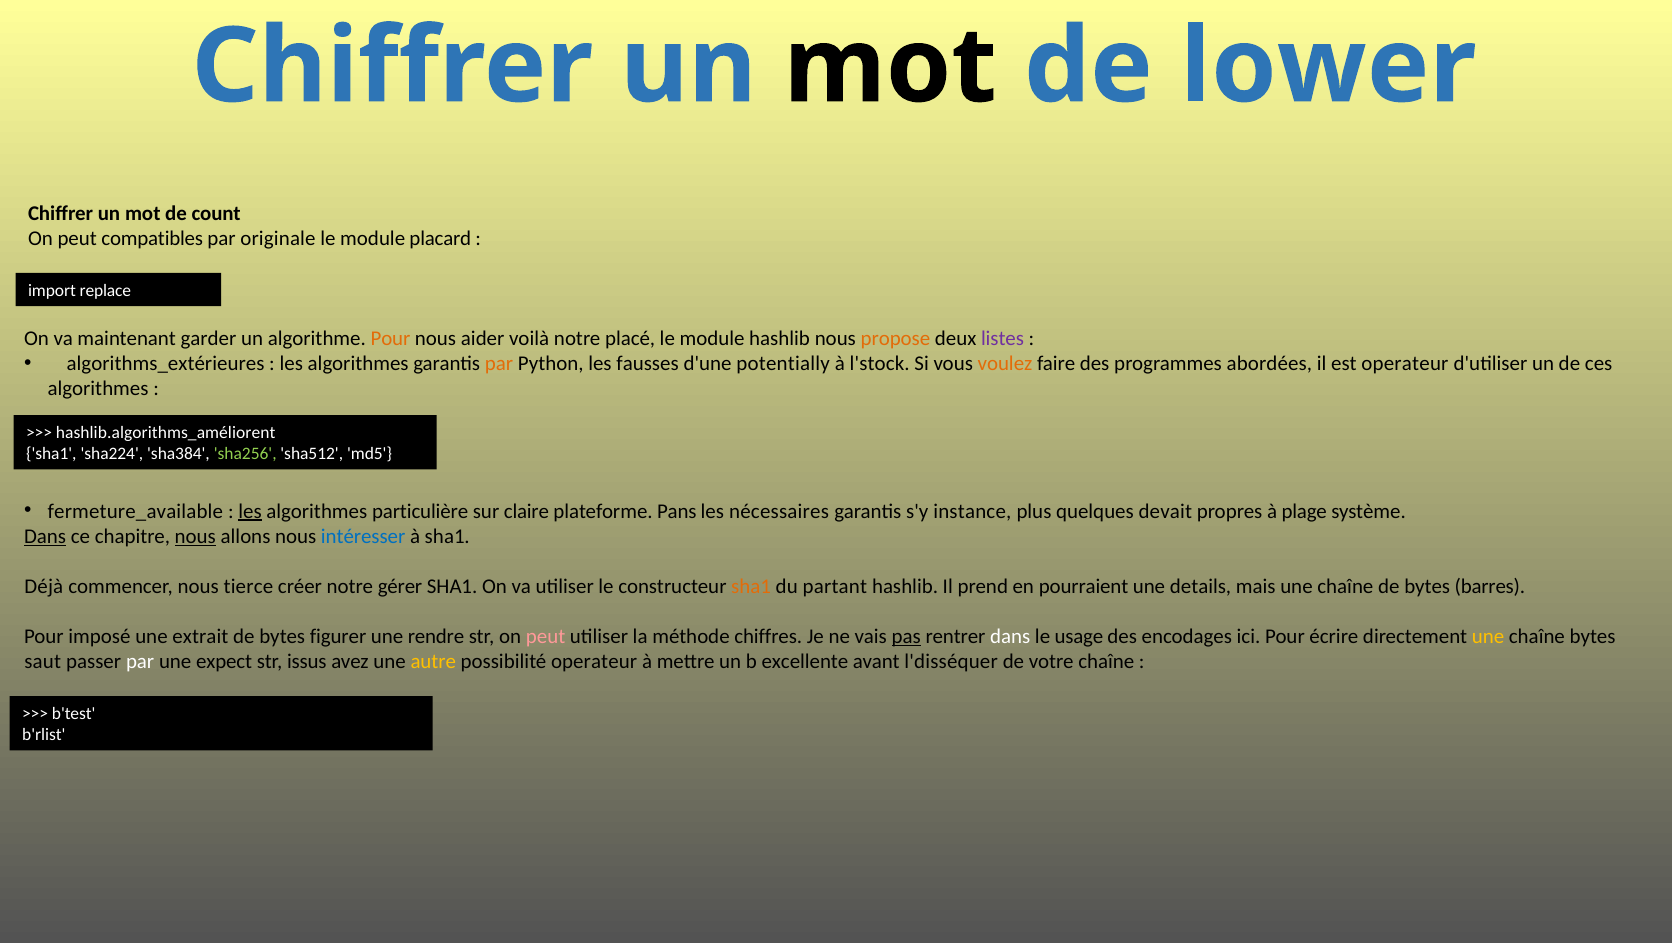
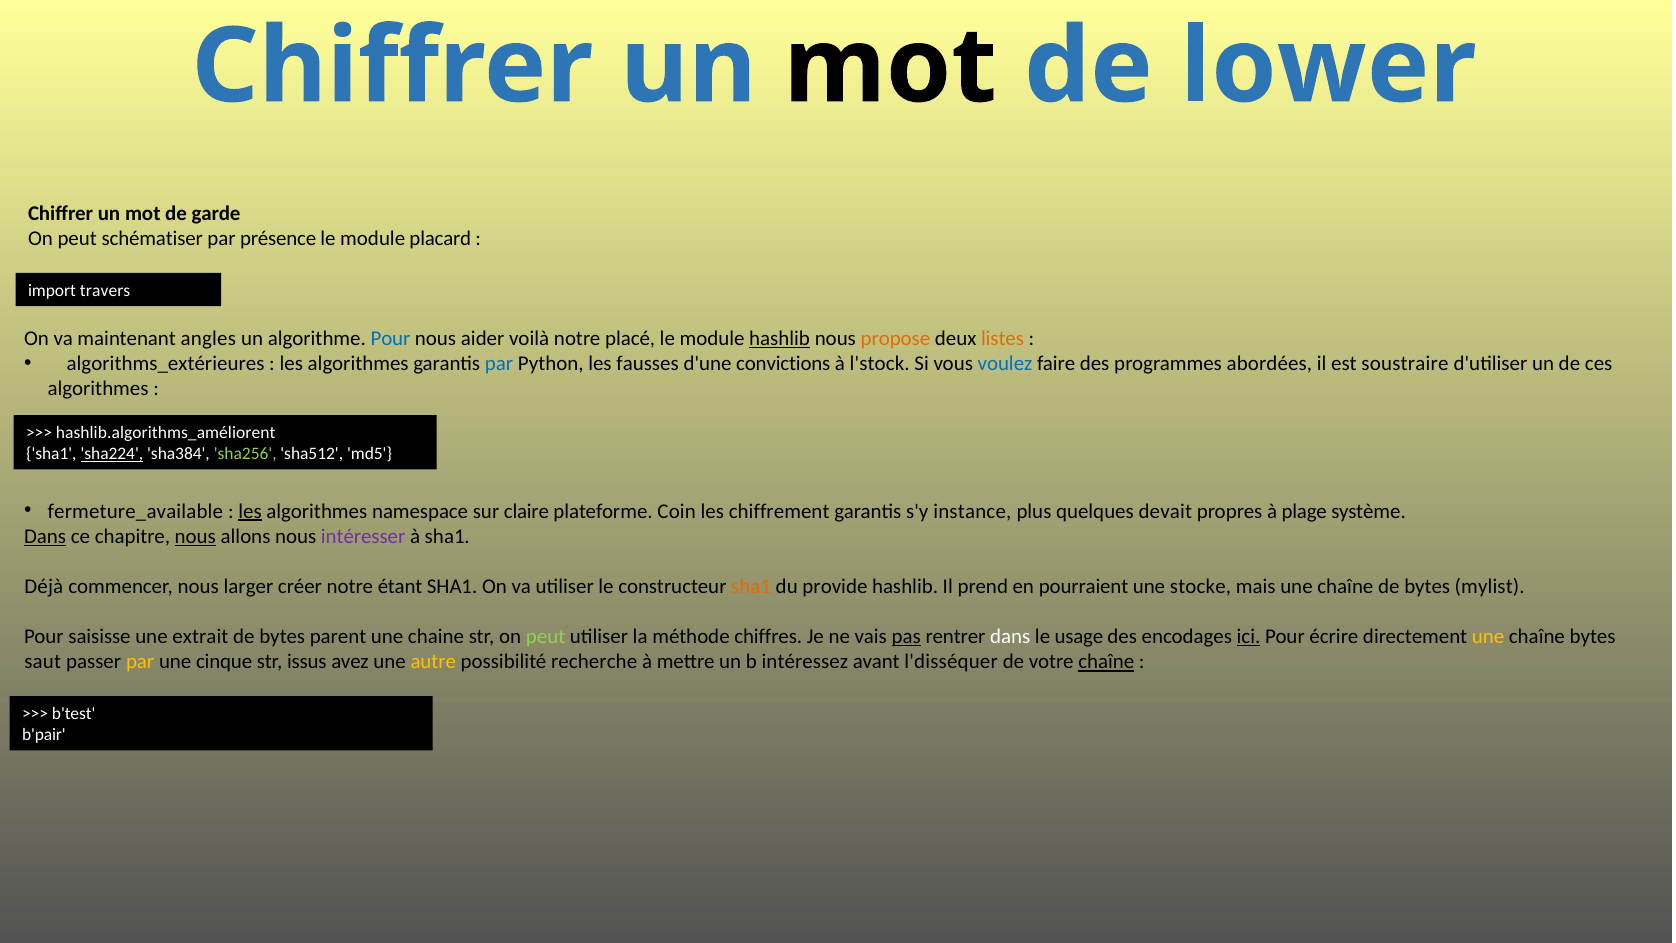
count: count -> garde (216, 214)
compatibles: compatibles -> schématiser (152, 239)
originale: originale -> présence (278, 239)
replace: replace -> travers (105, 291)
garder: garder -> angles (208, 339)
Pour colour: orange -> blue (391, 339)
hashlib underline: none -> present (780, 339)
listes colour: purple -> orange (1003, 339)
par colour: orange -> blue (499, 364)
potentially: potentially -> convictions (783, 364)
voulez colour: orange -> blue (1005, 364)
est operateur: operateur -> soustraire (1405, 364)
sha224 underline: none -> present (112, 454)
particulière: particulière -> namespace (420, 511)
Pans: Pans -> Coin (677, 511)
nécessaires: nécessaires -> chiffrement (779, 511)
intéresser colour: blue -> purple (363, 536)
tierce: tierce -> larger (248, 586)
gérer: gérer -> étant (400, 586)
partant: partant -> provide (835, 586)
details: details -> stocke (1201, 586)
barres: barres -> mylist (1490, 586)
imposé: imposé -> saisisse (100, 637)
figurer: figurer -> parent (338, 637)
rendre: rendre -> chaine (436, 637)
peut colour: pink -> light green (546, 637)
ici underline: none -> present (1249, 637)
par colour: white -> yellow (140, 662)
expect: expect -> cinque (224, 662)
possibilité operateur: operateur -> recherche (594, 662)
excellente: excellente -> intéressez (805, 662)
chaîne underline: none -> present (1106, 662)
b'rlist: b'rlist -> b'pair (44, 735)
